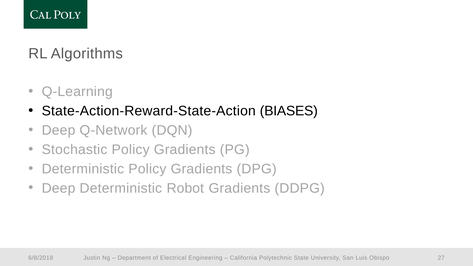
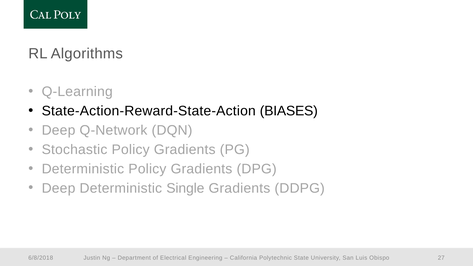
Robot: Robot -> Single (185, 188)
